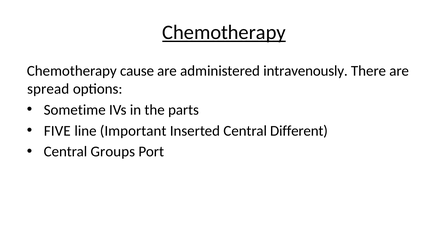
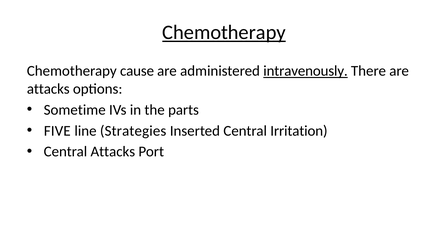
intravenously underline: none -> present (306, 71)
spread: spread -> attacks (48, 89)
Important: Important -> Strategies (133, 131)
Different: Different -> Irritation (299, 131)
Central Groups: Groups -> Attacks (113, 152)
